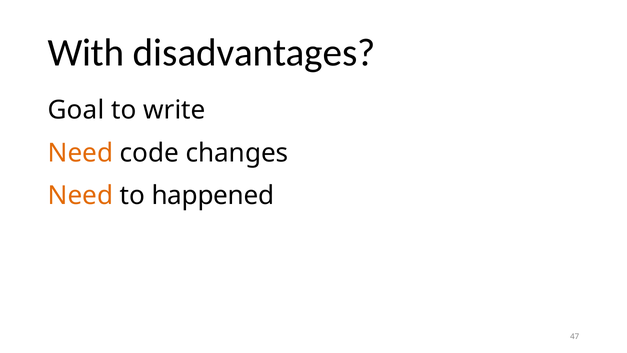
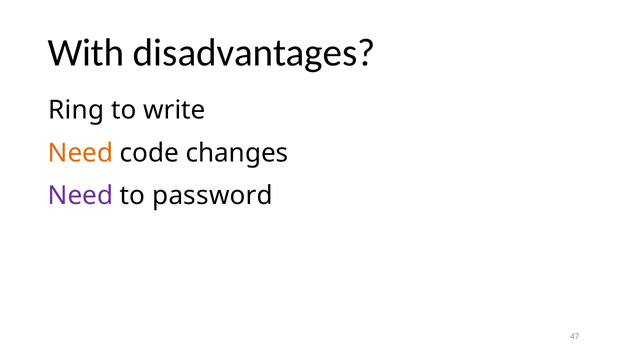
Goal: Goal -> Ring (76, 110)
Need colour: orange -> purple (80, 195)
happened: happened -> password (213, 195)
